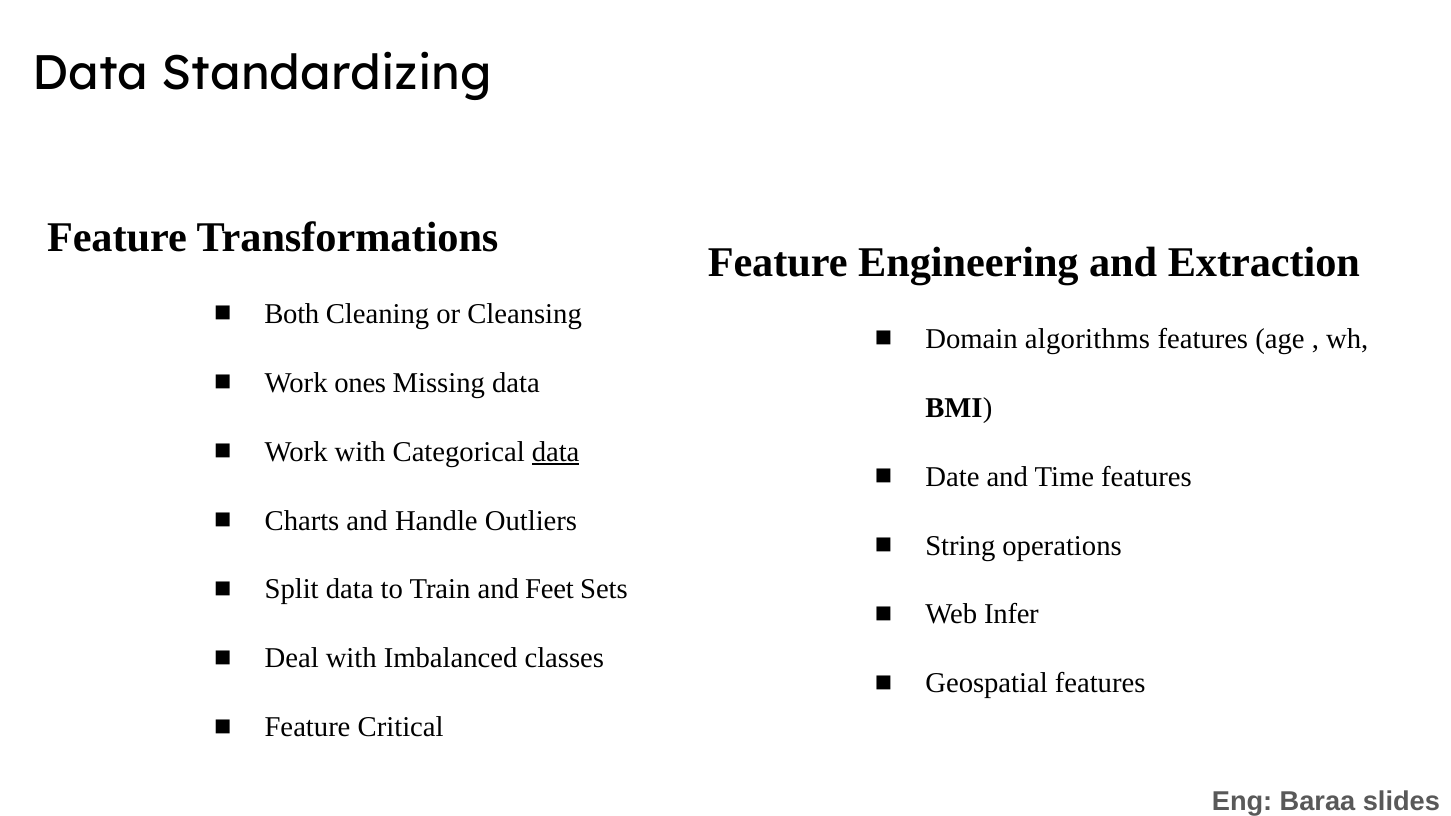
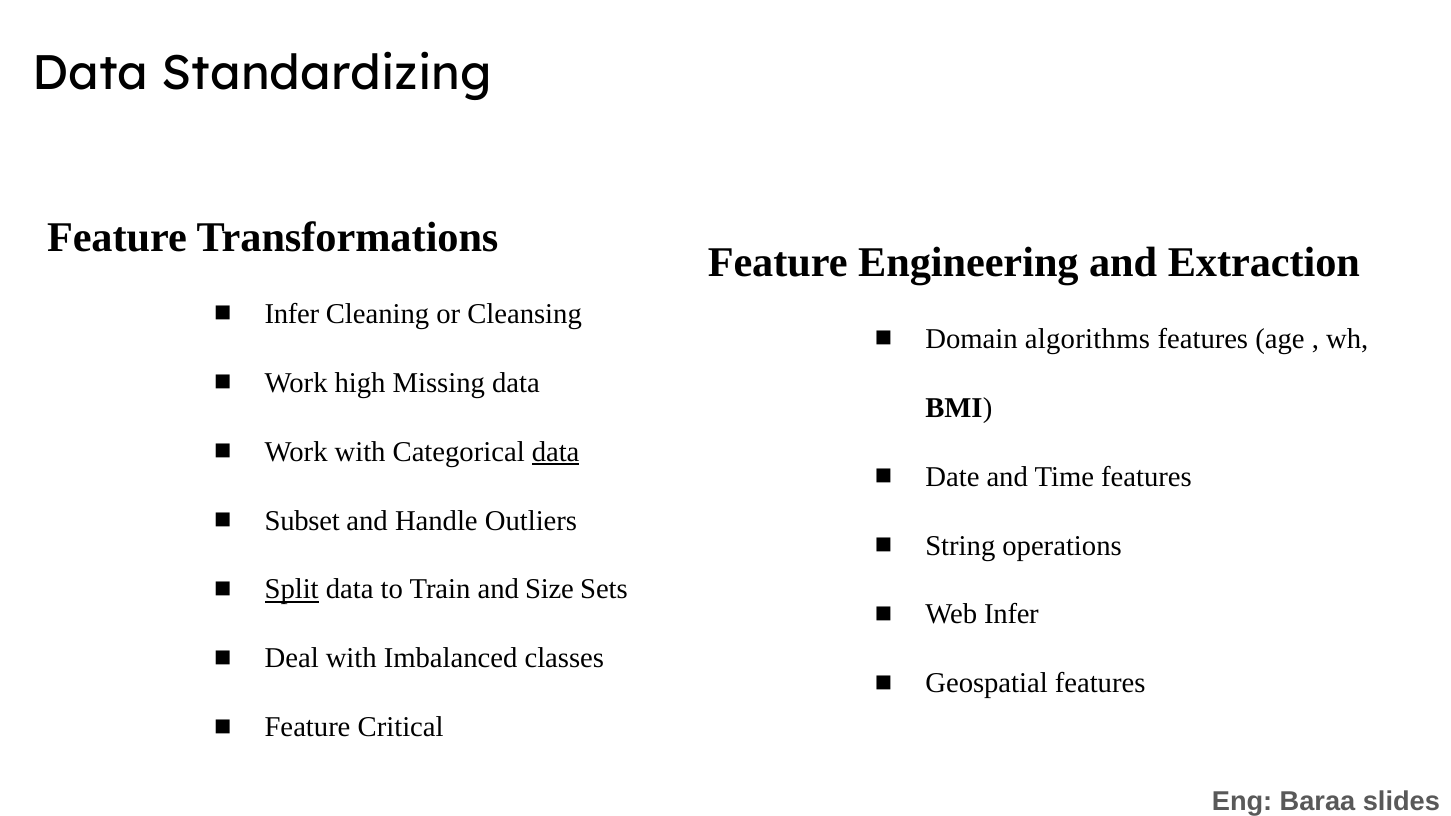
Both: Both -> Infer (292, 314)
ones: ones -> high (360, 383)
Charts: Charts -> Subset (302, 521)
Split underline: none -> present (292, 590)
Feet: Feet -> Size (549, 590)
